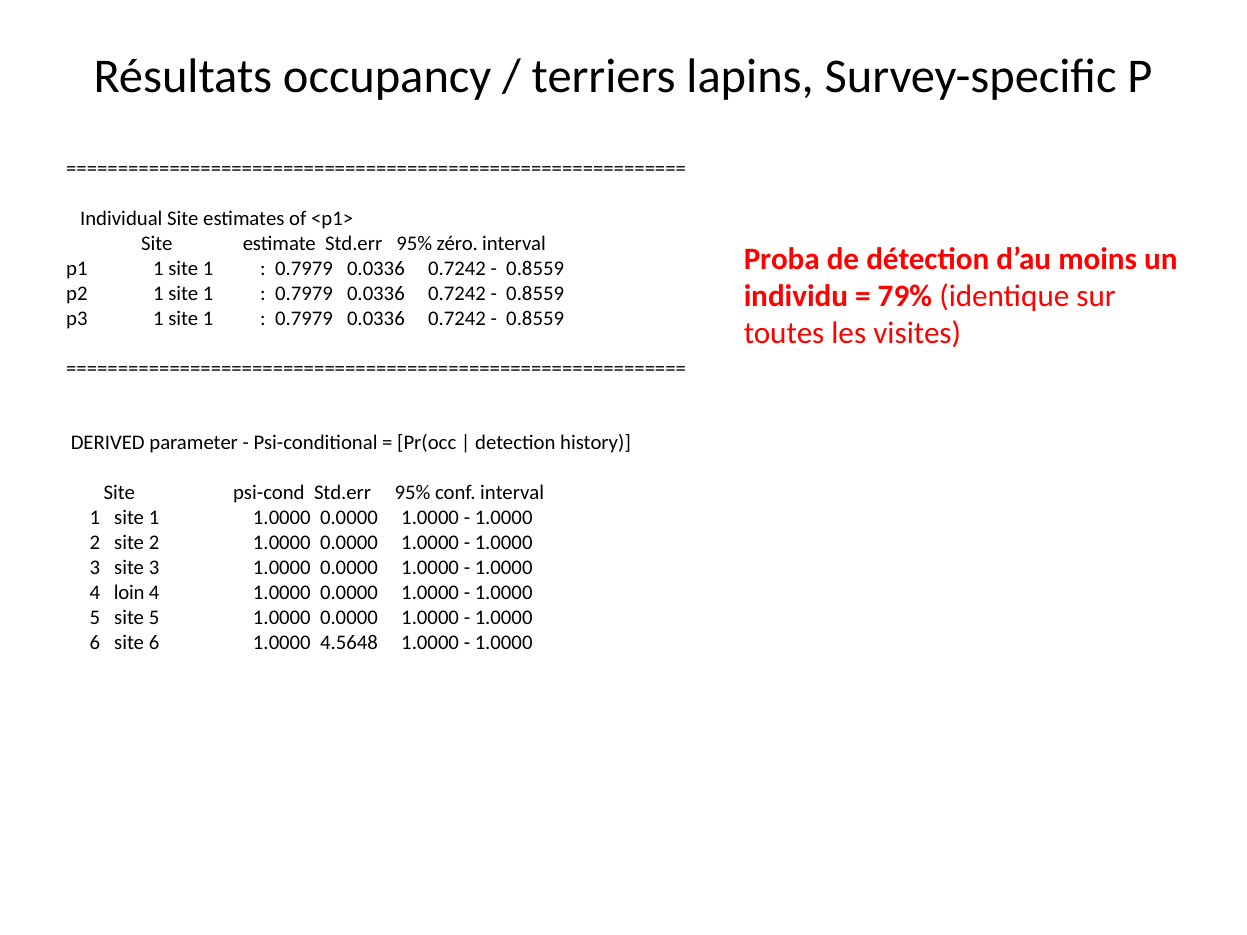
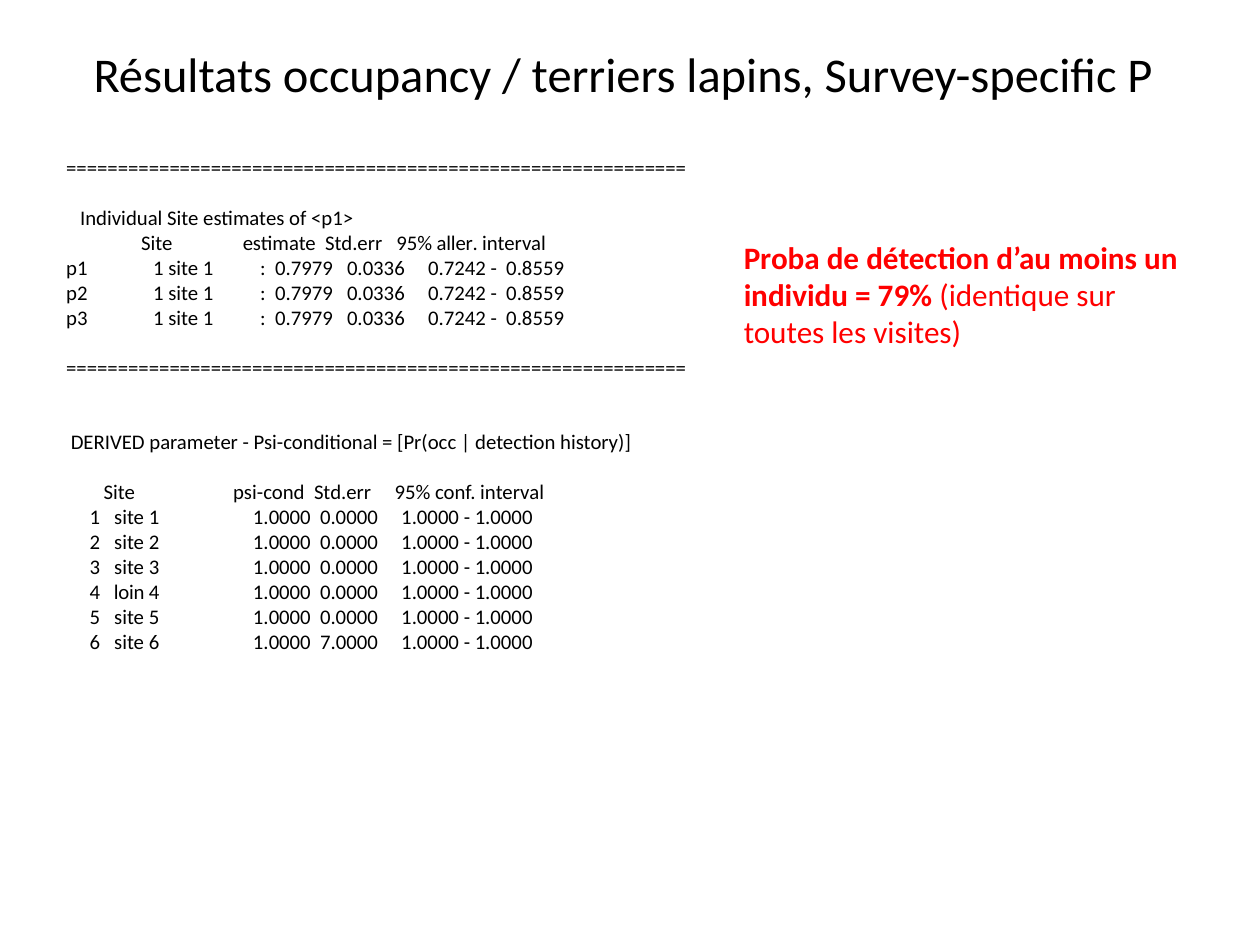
zéro: zéro -> aller (457, 244)
4.5648: 4.5648 -> 7.0000 (349, 643)
